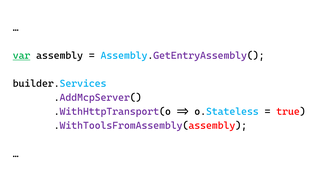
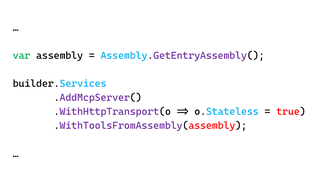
var underline: present -> none (22, 56)
